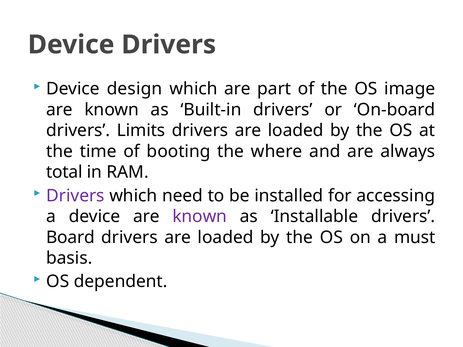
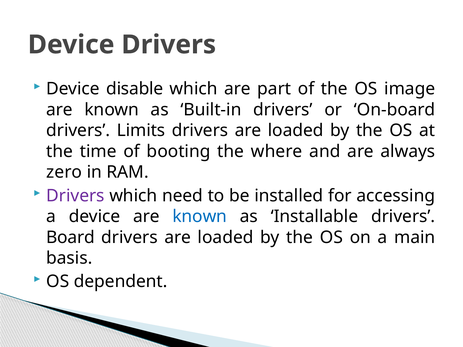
design: design -> disable (135, 89)
total: total -> zero (64, 172)
known colour: purple -> blue (200, 217)
must: must -> main (415, 237)
